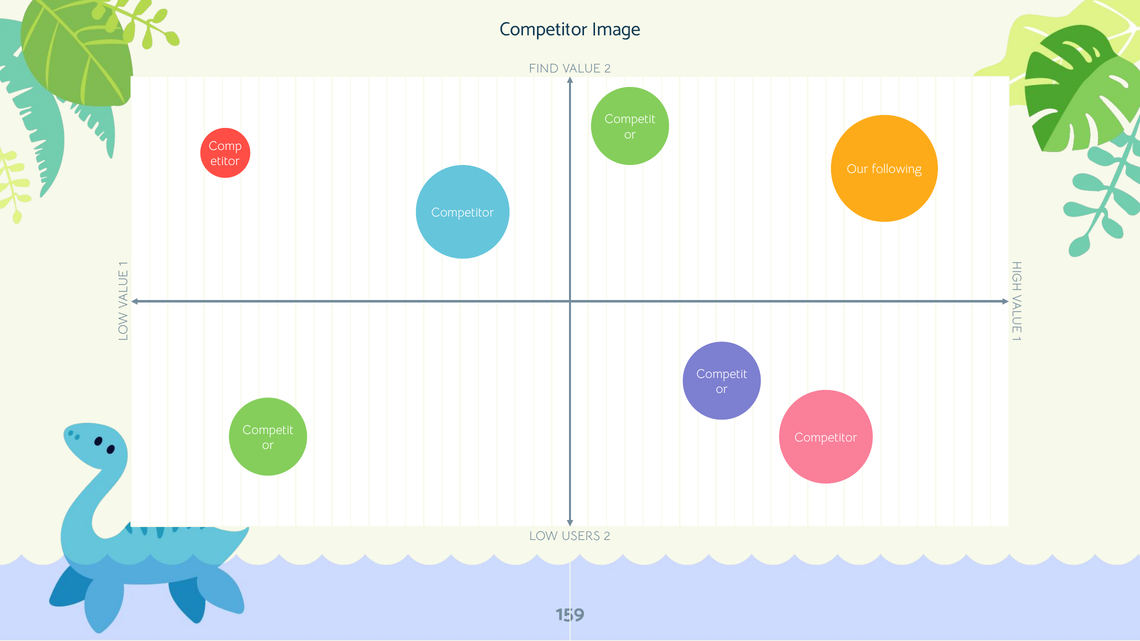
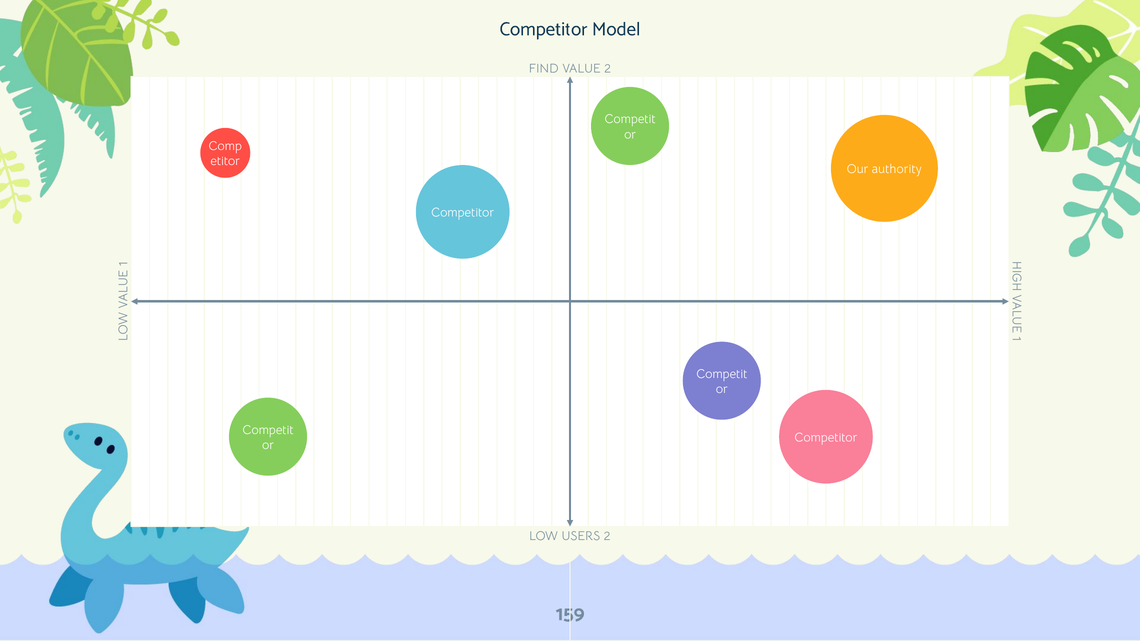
Image: Image -> Model (616, 29)
following: following -> authority (897, 169)
